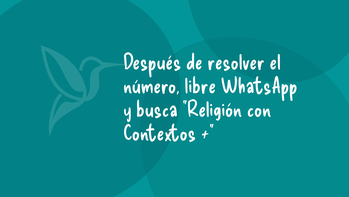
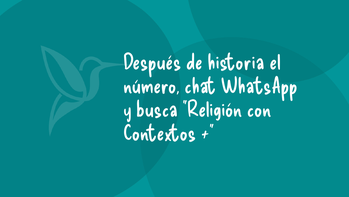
resolver: resolver -> historia (236, 62)
libre: libre -> chat (200, 86)
